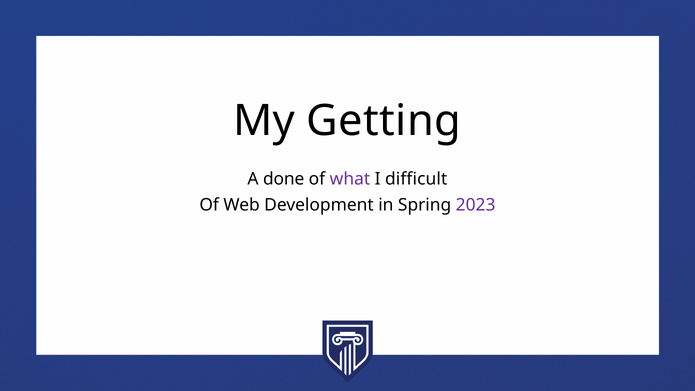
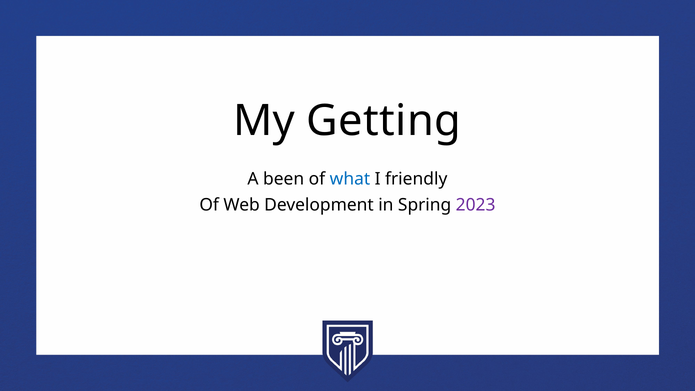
done: done -> been (284, 179)
what colour: purple -> blue (350, 179)
difficult: difficult -> friendly (416, 179)
